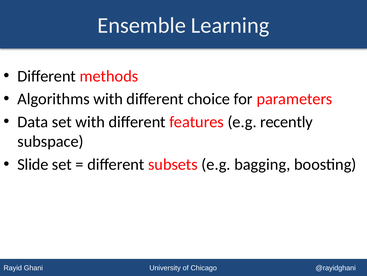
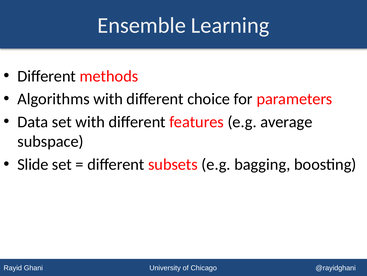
recently: recently -> average (286, 122)
